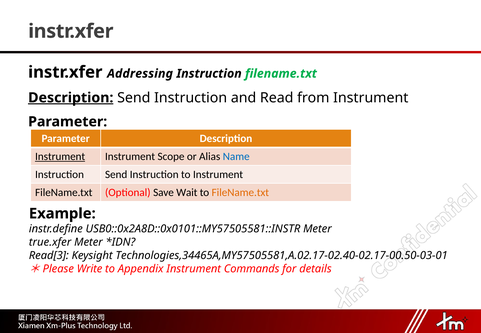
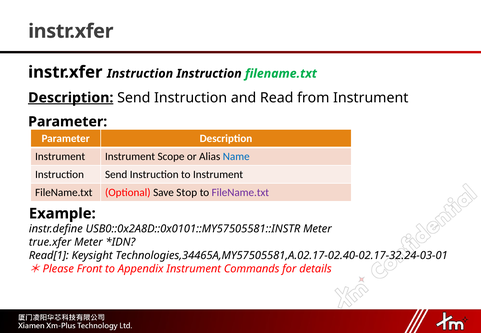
instr.xfer Addressing: Addressing -> Instruction (140, 74)
Instrument underline: present -> none (60, 157)
Wait: Wait -> Stop (187, 193)
FileName.txt colour: orange -> purple (240, 193)
Read[3: Read[3 -> Read[1 (49, 255)
Technologies,34465A,MY57505581,A.02.17-02.40-02.17-00.50-03-01: Technologies,34465A,MY57505581,A.02.17-02.40-02.17-00.50-03-01 -> Technologies,34465A,MY57505581,A.02.17-02.40-02.17-32.24-03-01 (282, 255)
Write: Write -> Front (90, 269)
